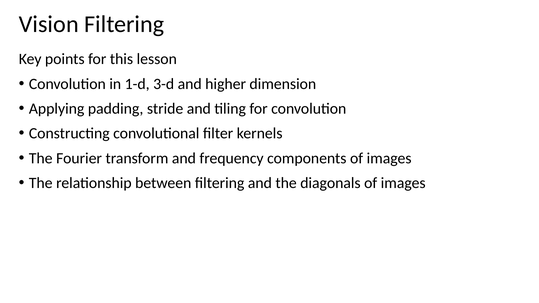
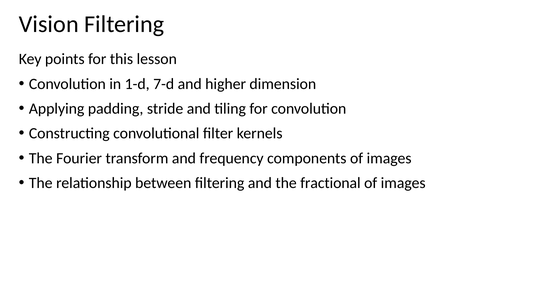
3-d: 3-d -> 7-d (164, 84)
diagonals: diagonals -> fractional (330, 183)
